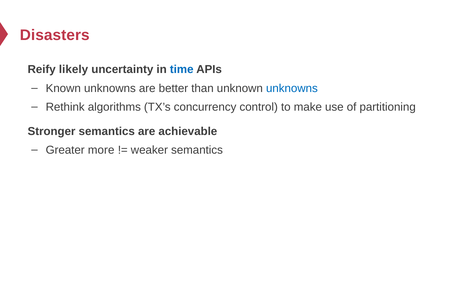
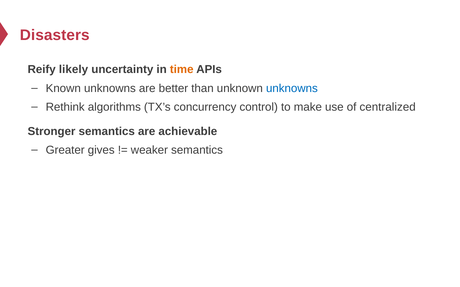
time colour: blue -> orange (182, 70)
partitioning: partitioning -> centralized (388, 107)
more: more -> gives (101, 150)
